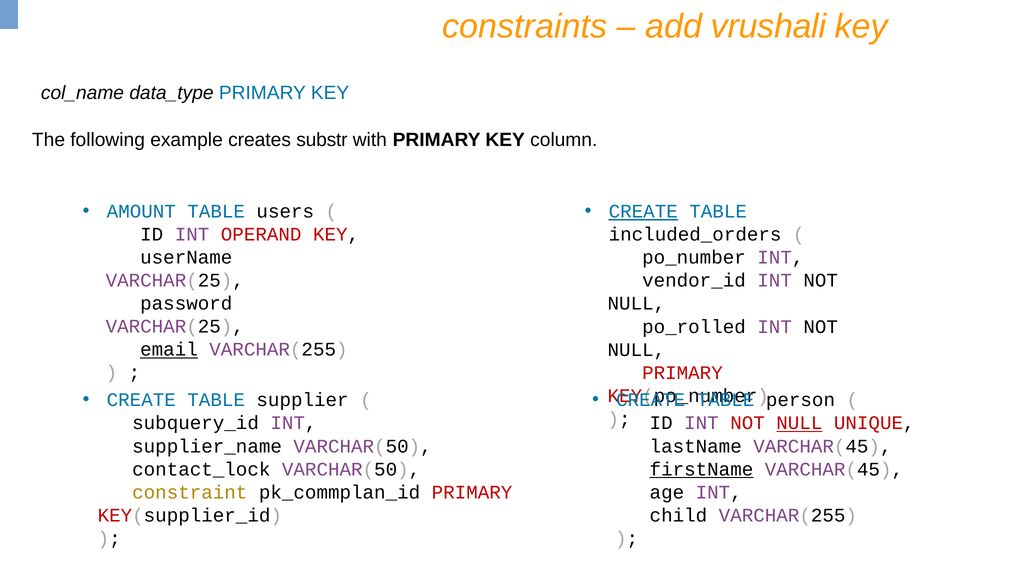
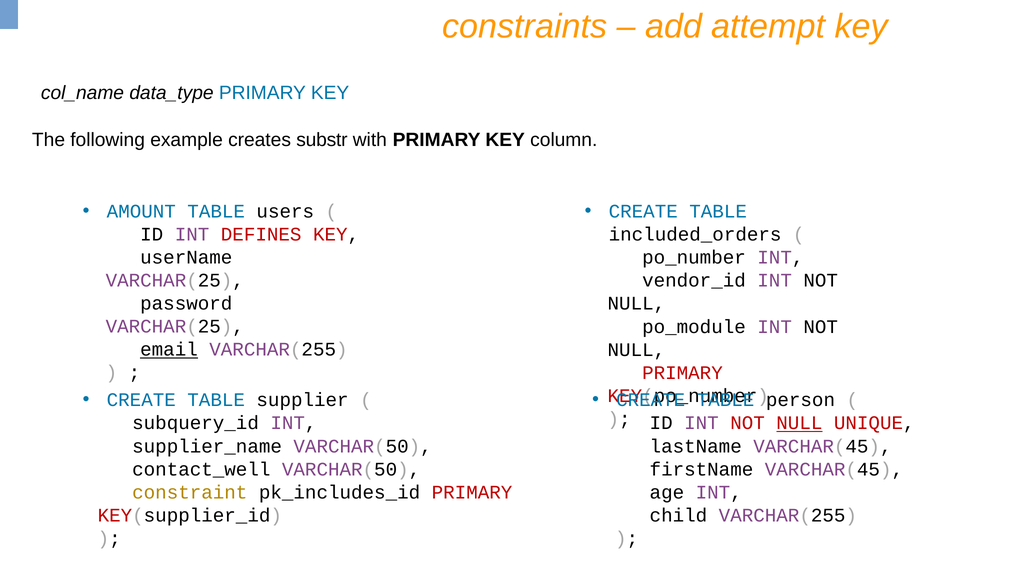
vrushali: vrushali -> attempt (768, 27)
CREATE underline: present -> none (643, 211)
OPERAND: OPERAND -> DEFINES (261, 234)
po_rolled: po_rolled -> po_module (694, 327)
contact_lock: contact_lock -> contact_well (201, 469)
firstName underline: present -> none (701, 469)
pk_commplan_id: pk_commplan_id -> pk_includes_id (340, 492)
